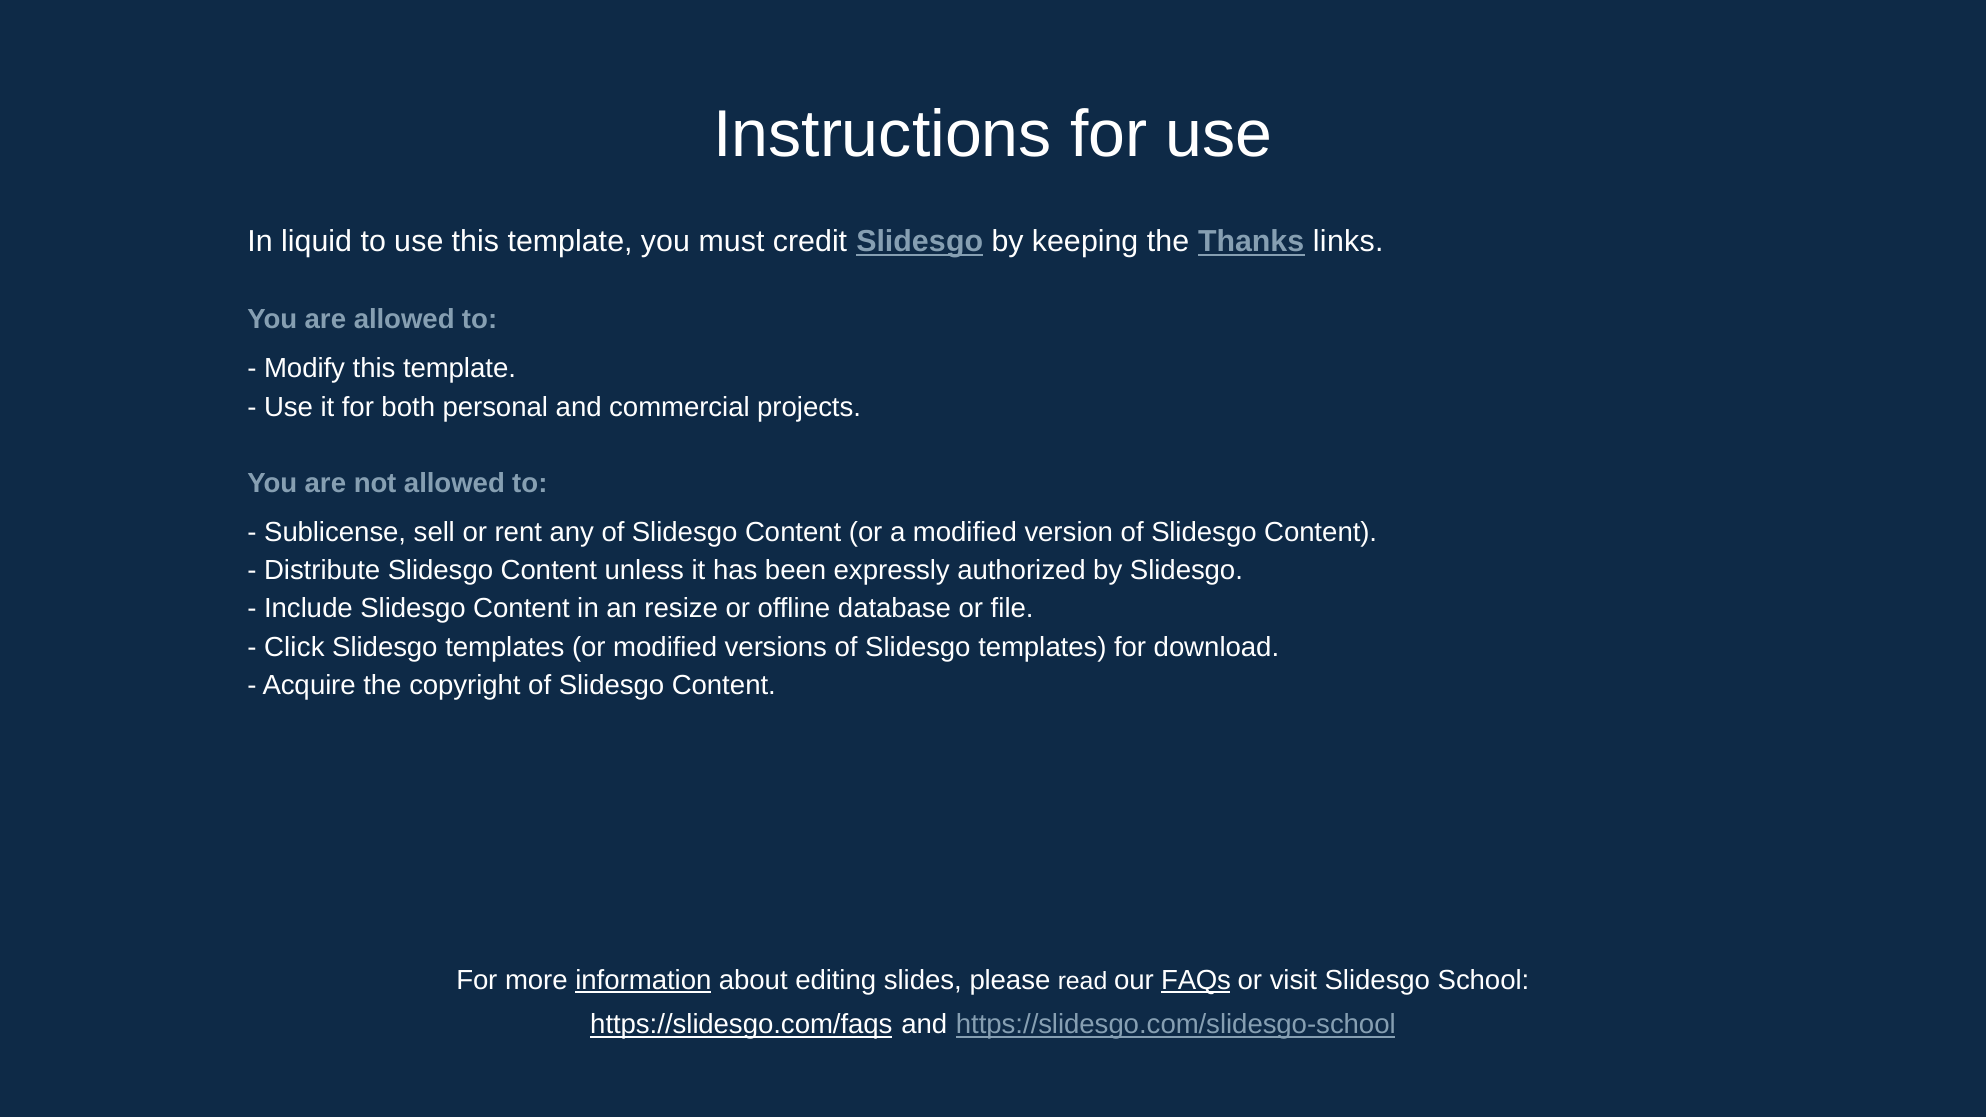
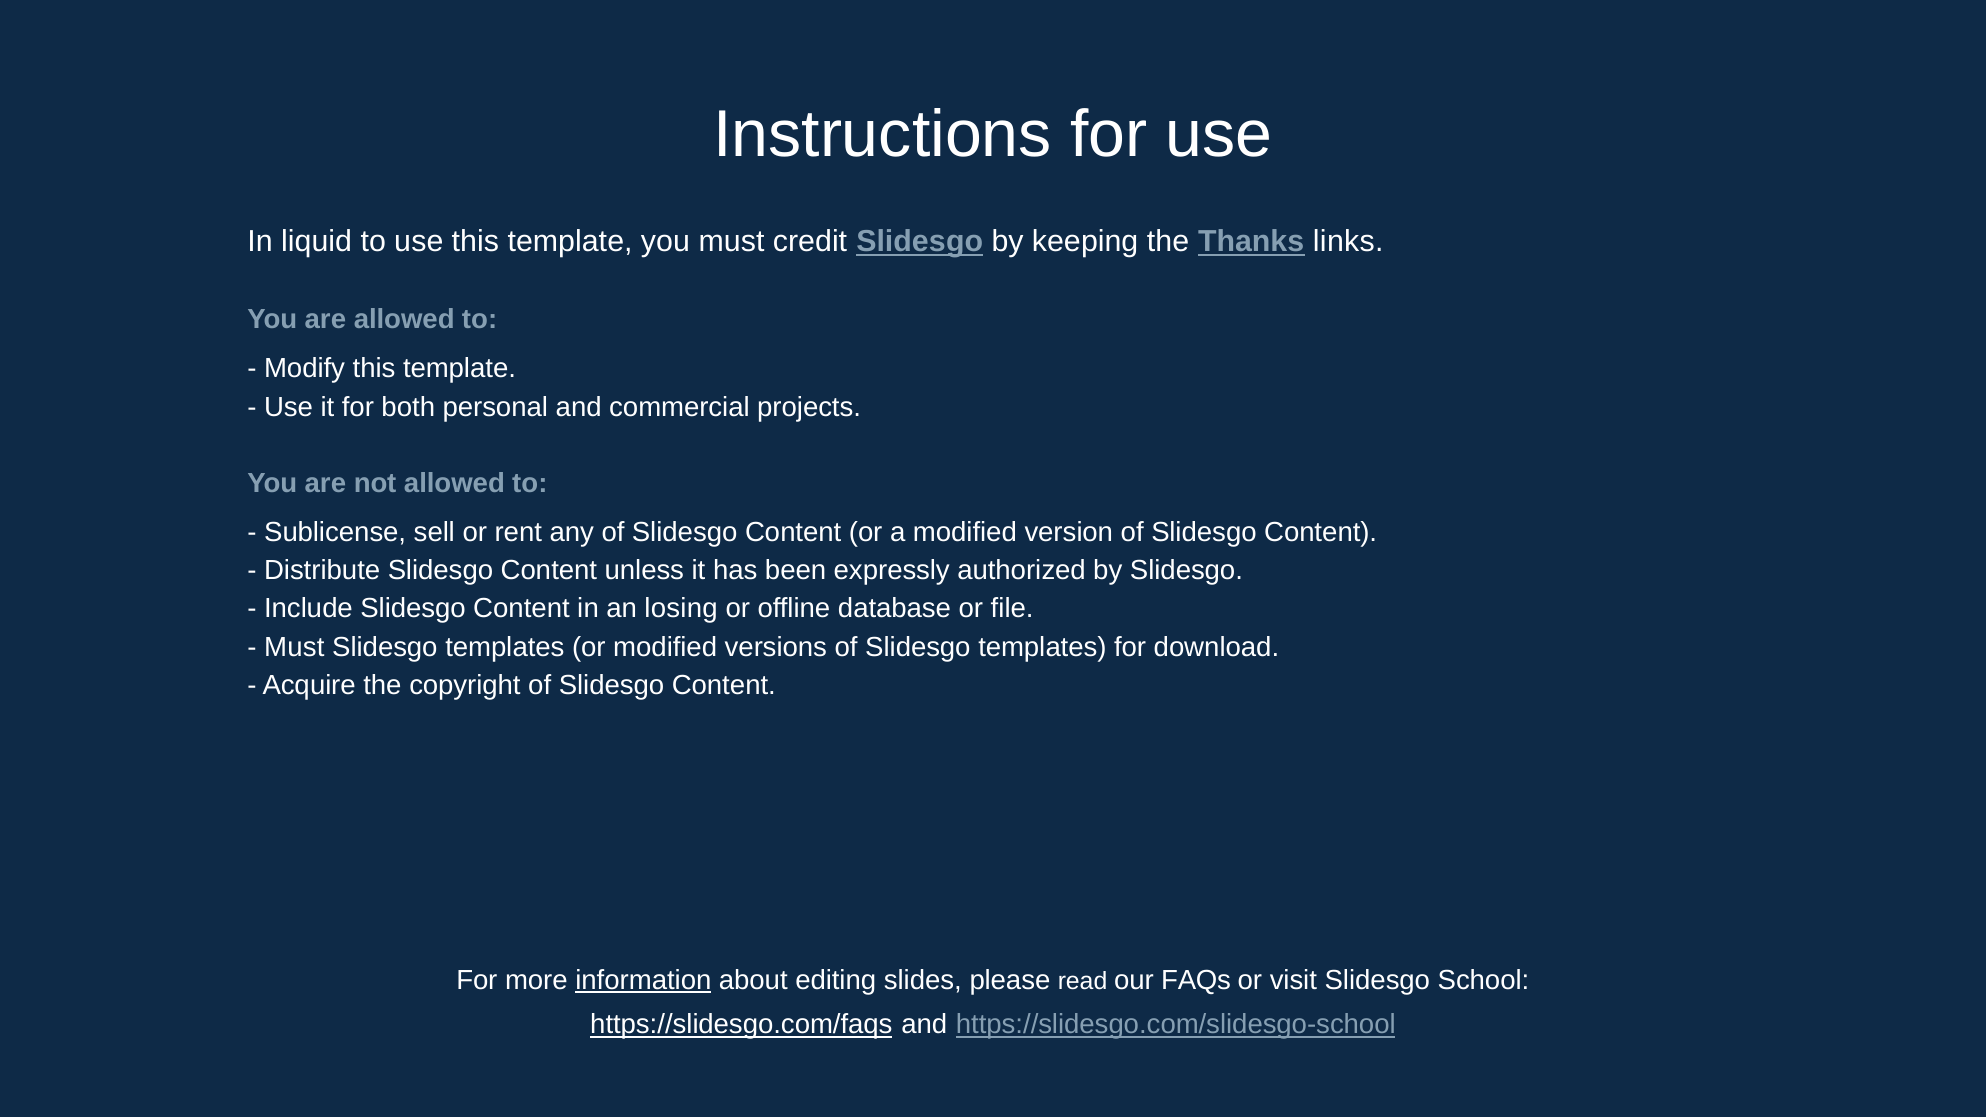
resize: resize -> losing (681, 609)
Click: Click -> Must (294, 647)
FAQs underline: present -> none (1196, 980)
